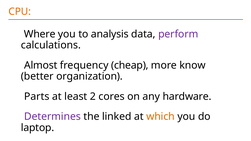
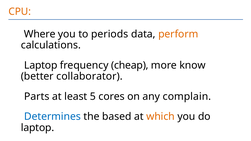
analysis: analysis -> periods (110, 34)
perform colour: purple -> orange (178, 34)
Almost: Almost -> Laptop (41, 65)
organization: organization -> collaborator (89, 76)
2: 2 -> 5 (93, 97)
hardware: hardware -> complain (187, 97)
Determines colour: purple -> blue (52, 117)
linked: linked -> based (117, 117)
